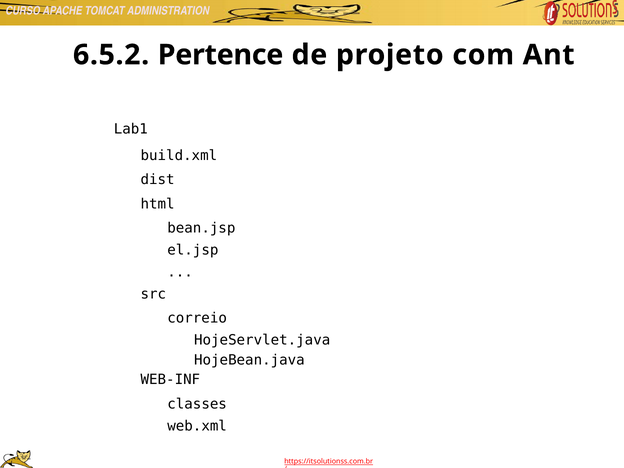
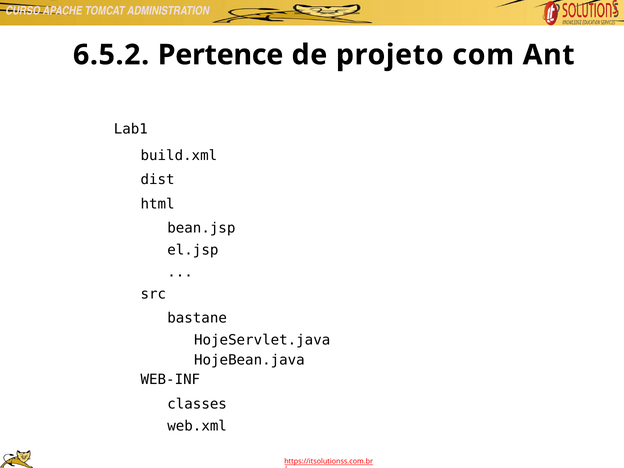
correio: correio -> bastane (197, 318)
